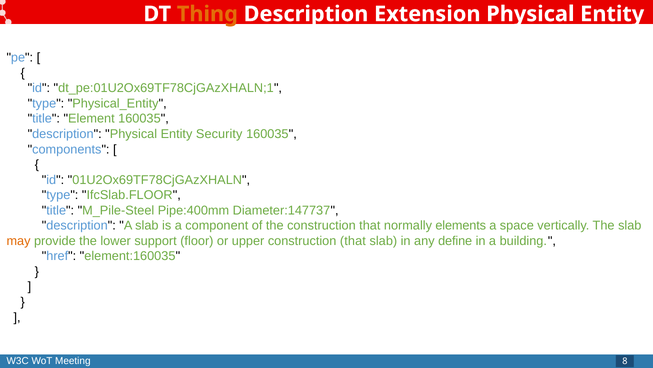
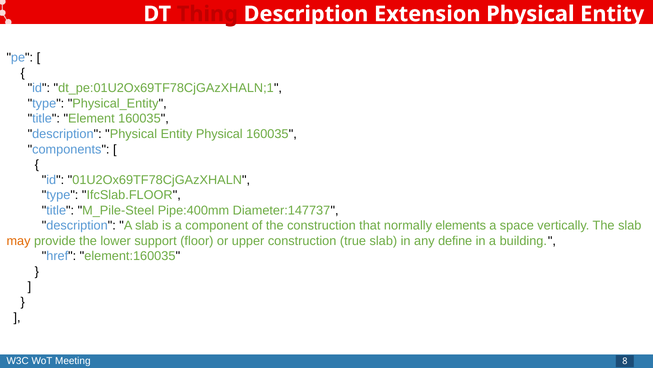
Thing colour: orange -> red (207, 14)
Entity Security: Security -> Physical (219, 134)
upper construction that: that -> true (353, 241)
